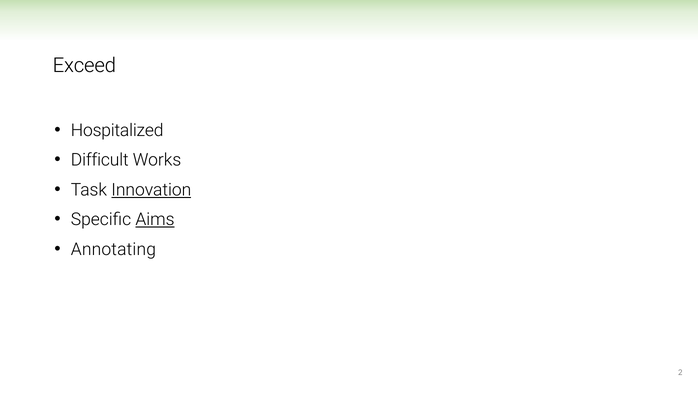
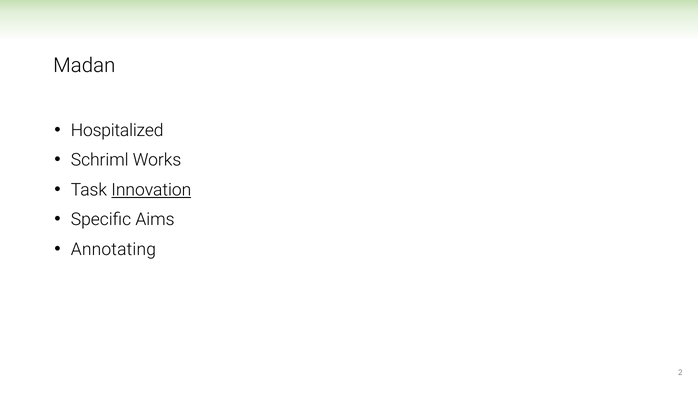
Exceed: Exceed -> Madan (84, 66)
Difficult: Difficult -> Schriml (100, 160)
Aims underline: present -> none (155, 219)
